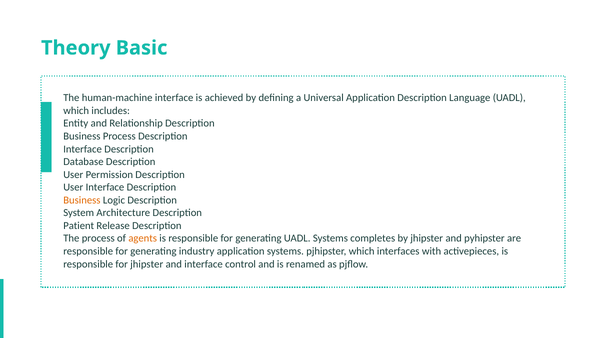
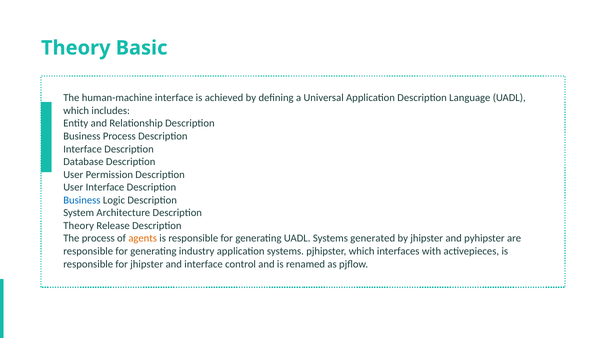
Business colour: orange -> blue (82, 200)
Patient: Patient -> Theory (79, 226)
completes: completes -> generated (373, 238)
